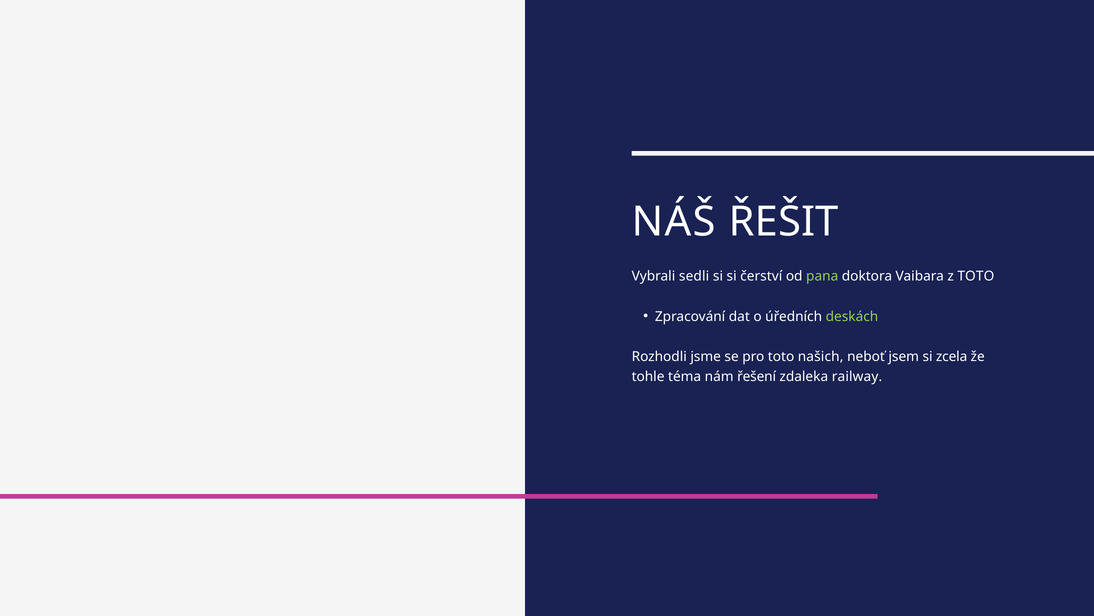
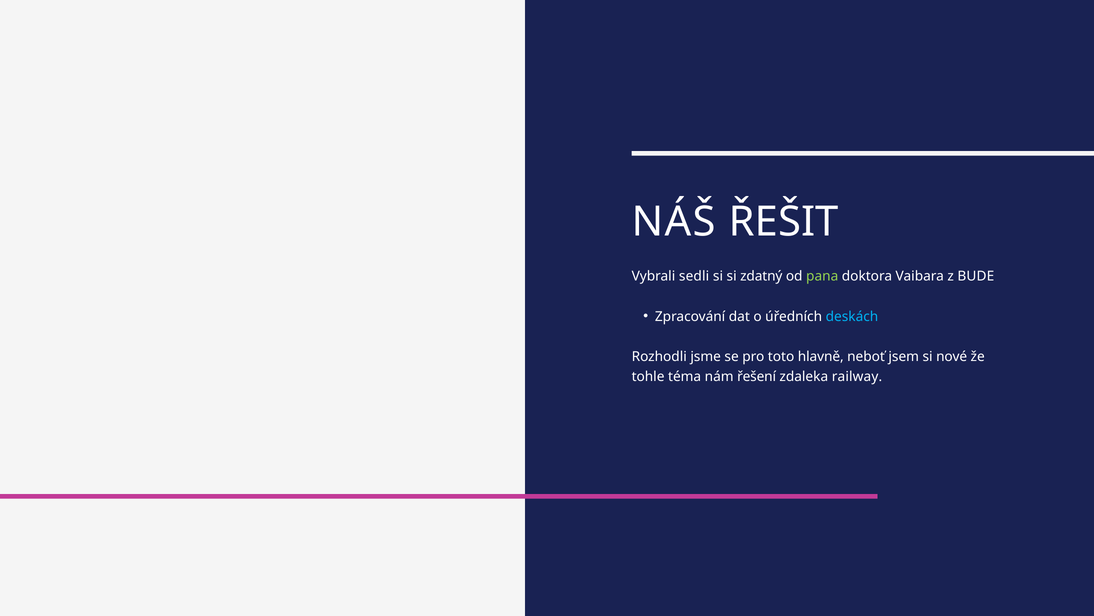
čerství: čerství -> zdatný (761, 276)
z TOTO: TOTO -> BUDE (976, 276)
deskách colour: light green -> light blue (852, 316)
našich: našich -> hlavně (821, 356)
zcela: zcela -> nové (952, 356)
